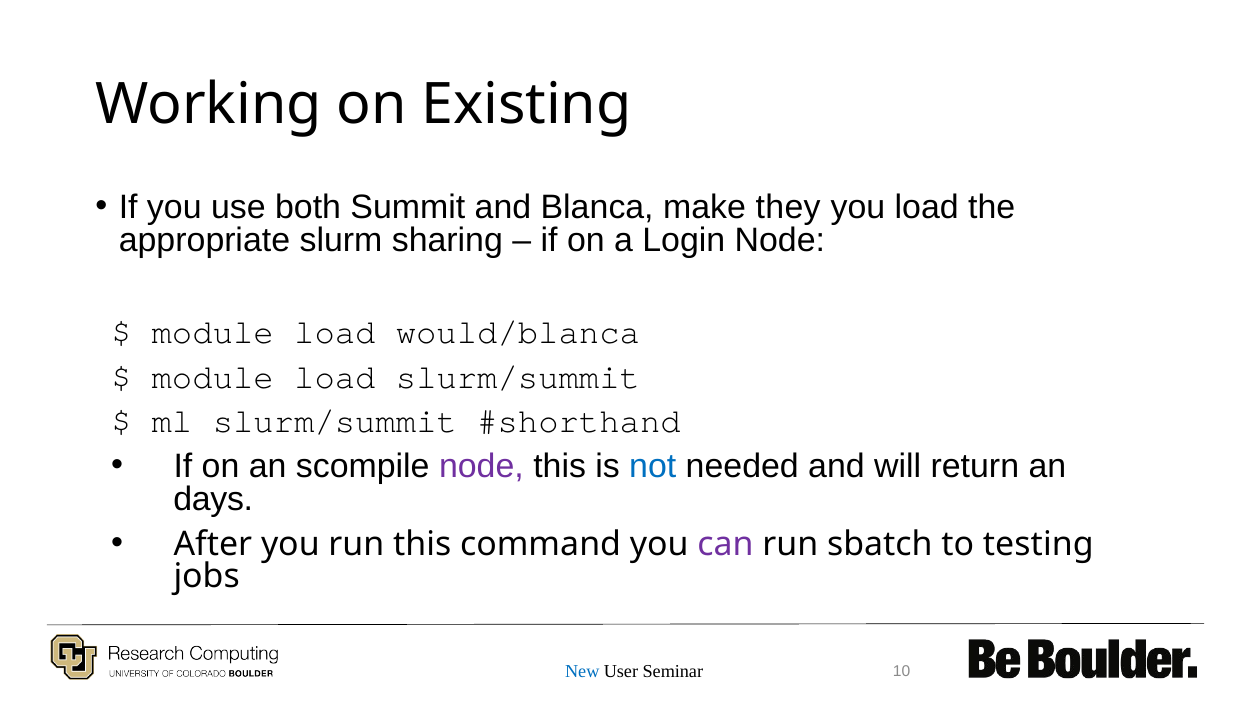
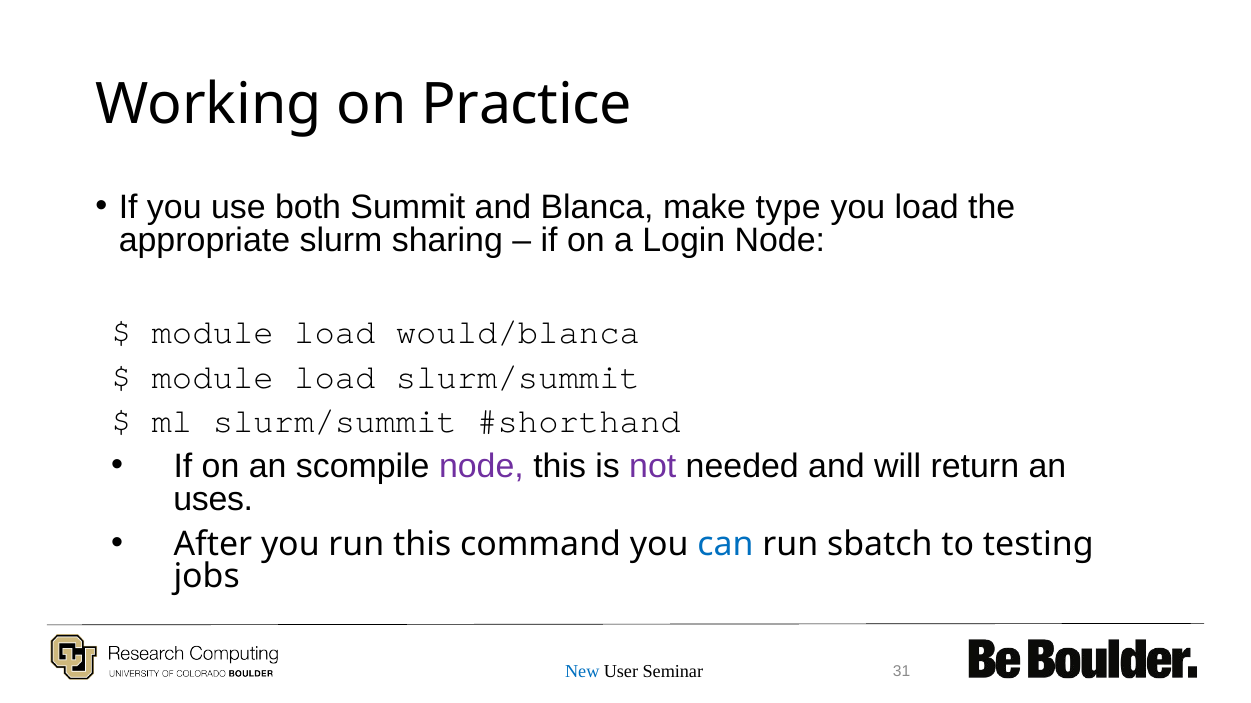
Existing: Existing -> Practice (527, 105)
they: they -> type (788, 207)
not colour: blue -> purple (653, 467)
days: days -> uses (213, 500)
can colour: purple -> blue (726, 544)
10: 10 -> 31 (902, 672)
